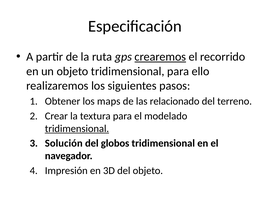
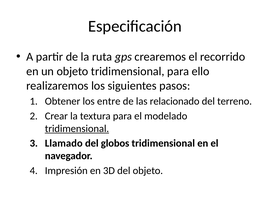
crearemos underline: present -> none (160, 57)
maps: maps -> entre (109, 101)
Solución: Solución -> Llamado (64, 143)
